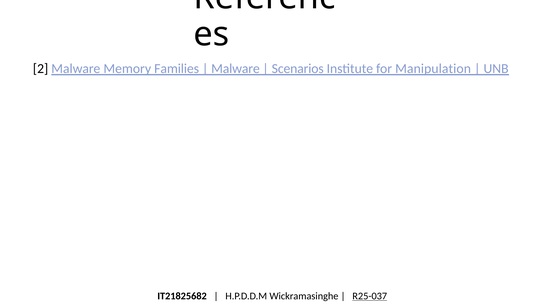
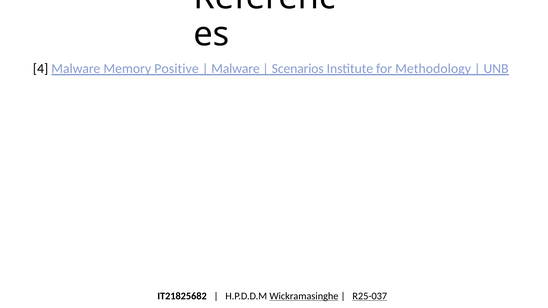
2: 2 -> 4 (41, 69)
Families: Families -> Positive (177, 69)
Manipulation: Manipulation -> Methodology (433, 69)
Wickramasinghe underline: none -> present (304, 296)
